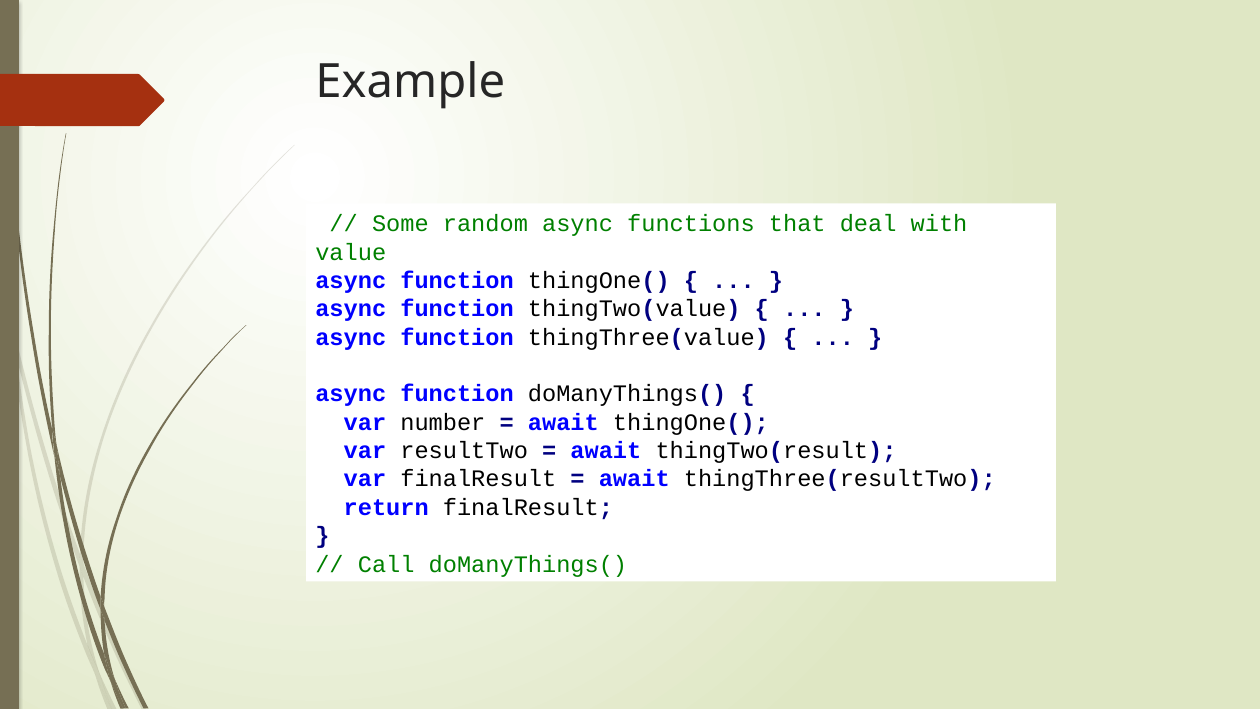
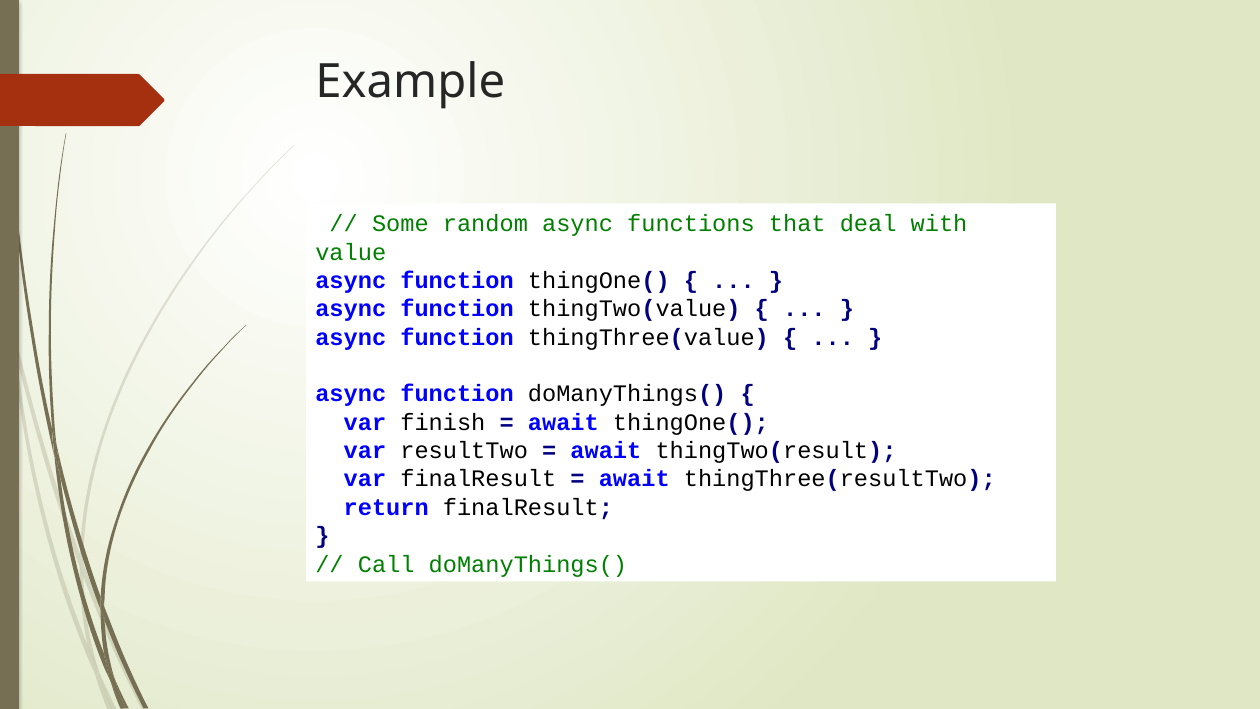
number: number -> finish (443, 422)
